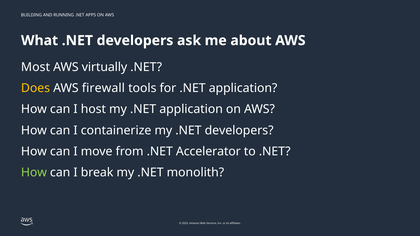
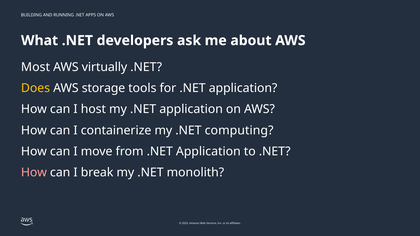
firewall: firewall -> storage (104, 88)
my .NET developers: developers -> computing (239, 131)
from .NET Accelerator: Accelerator -> Application (208, 152)
How colour: light green -> pink (34, 173)
